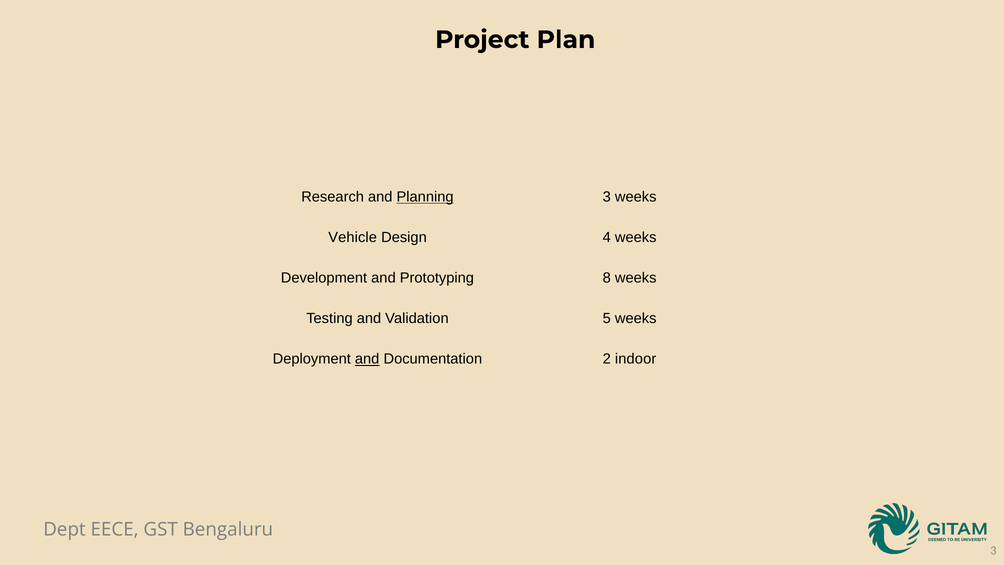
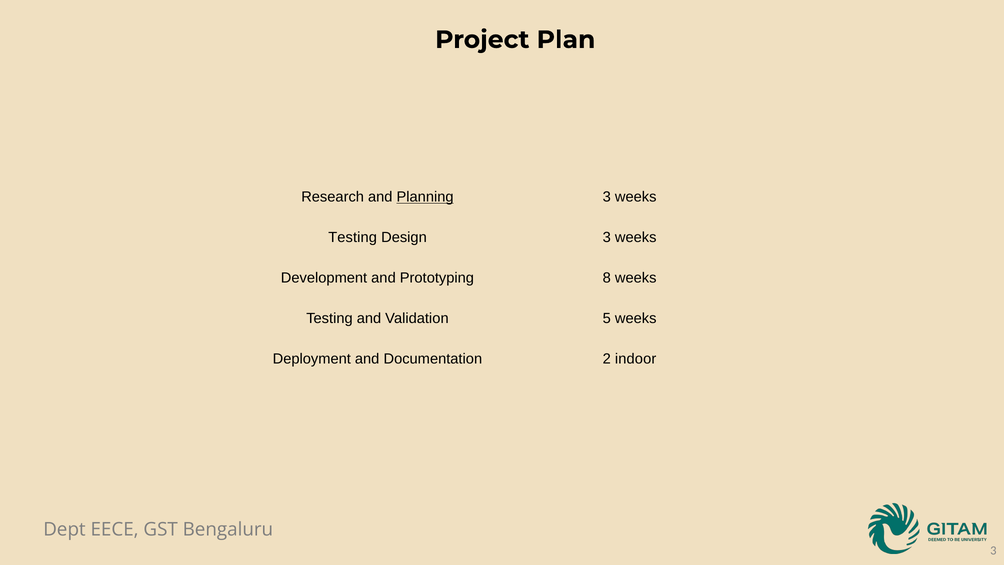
Vehicle: Vehicle -> Testing (353, 237)
Design 4: 4 -> 3 (607, 237)
and underline: present -> none (367, 359)
